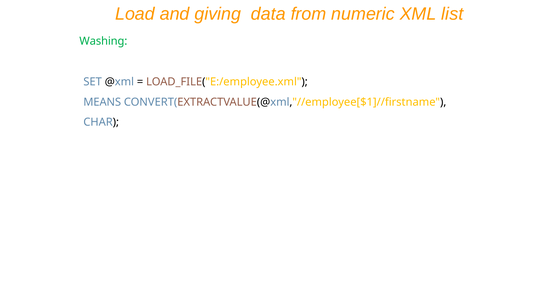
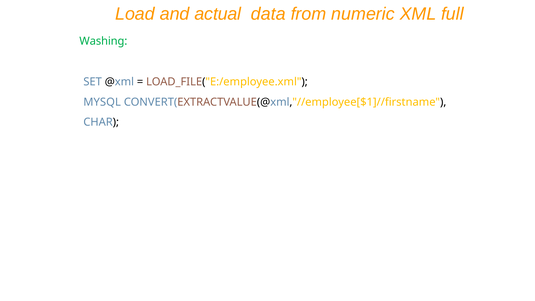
giving: giving -> actual (218, 14)
list: list -> full (452, 14)
MEANS: MEANS -> MYSQL (102, 102)
